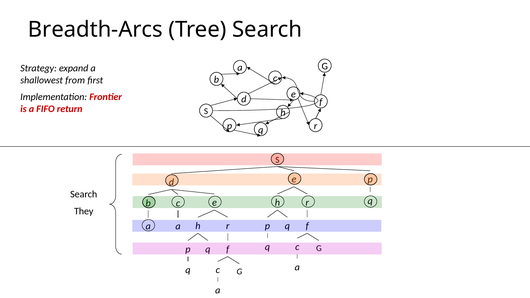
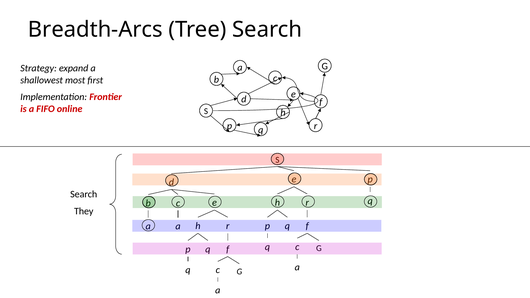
from: from -> most (75, 80)
return: return -> online (70, 109)
